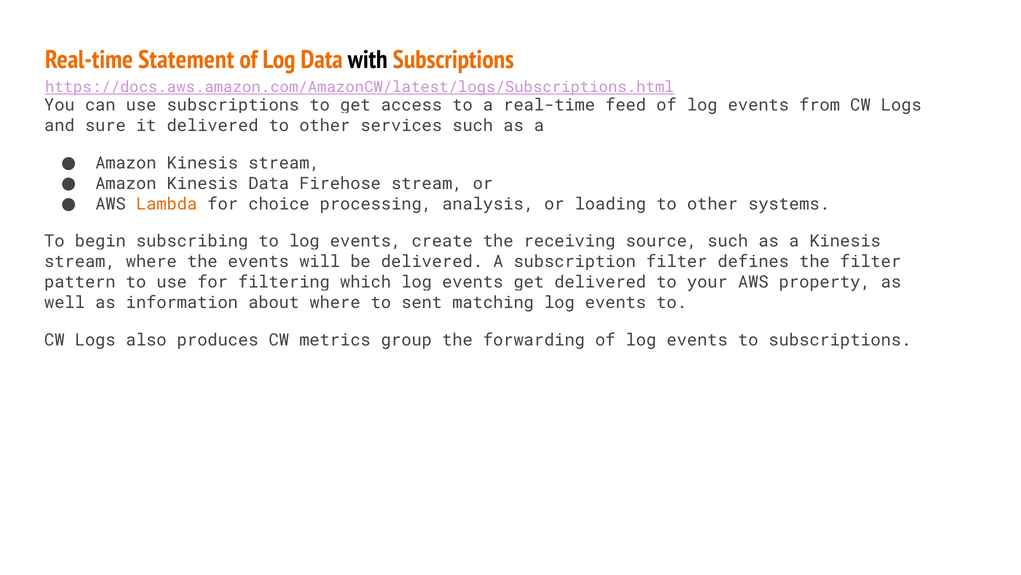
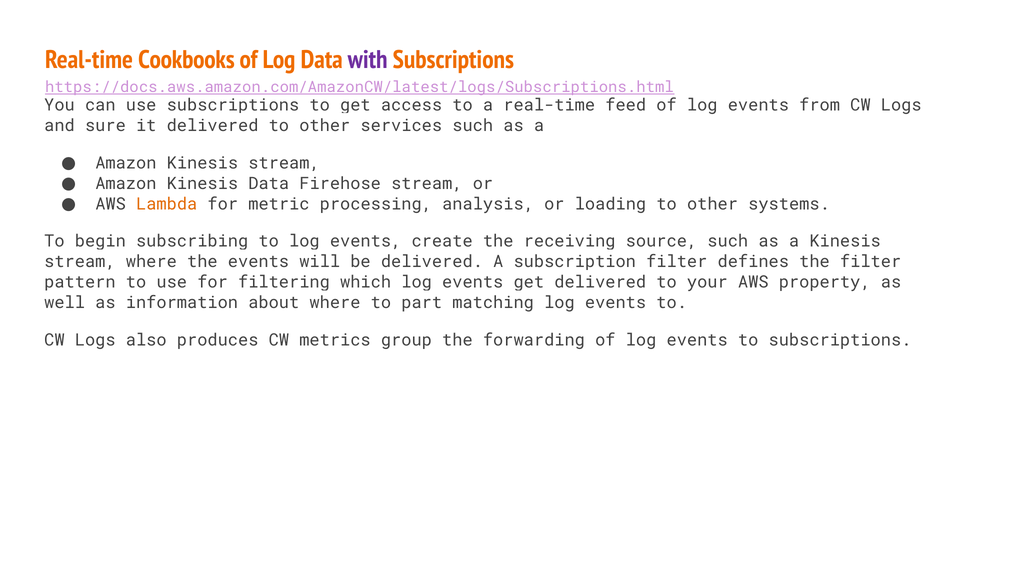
Statement: Statement -> Cookbooks (186, 60)
with colour: black -> purple (368, 60)
choice: choice -> metric (279, 204)
sent: sent -> part (422, 302)
